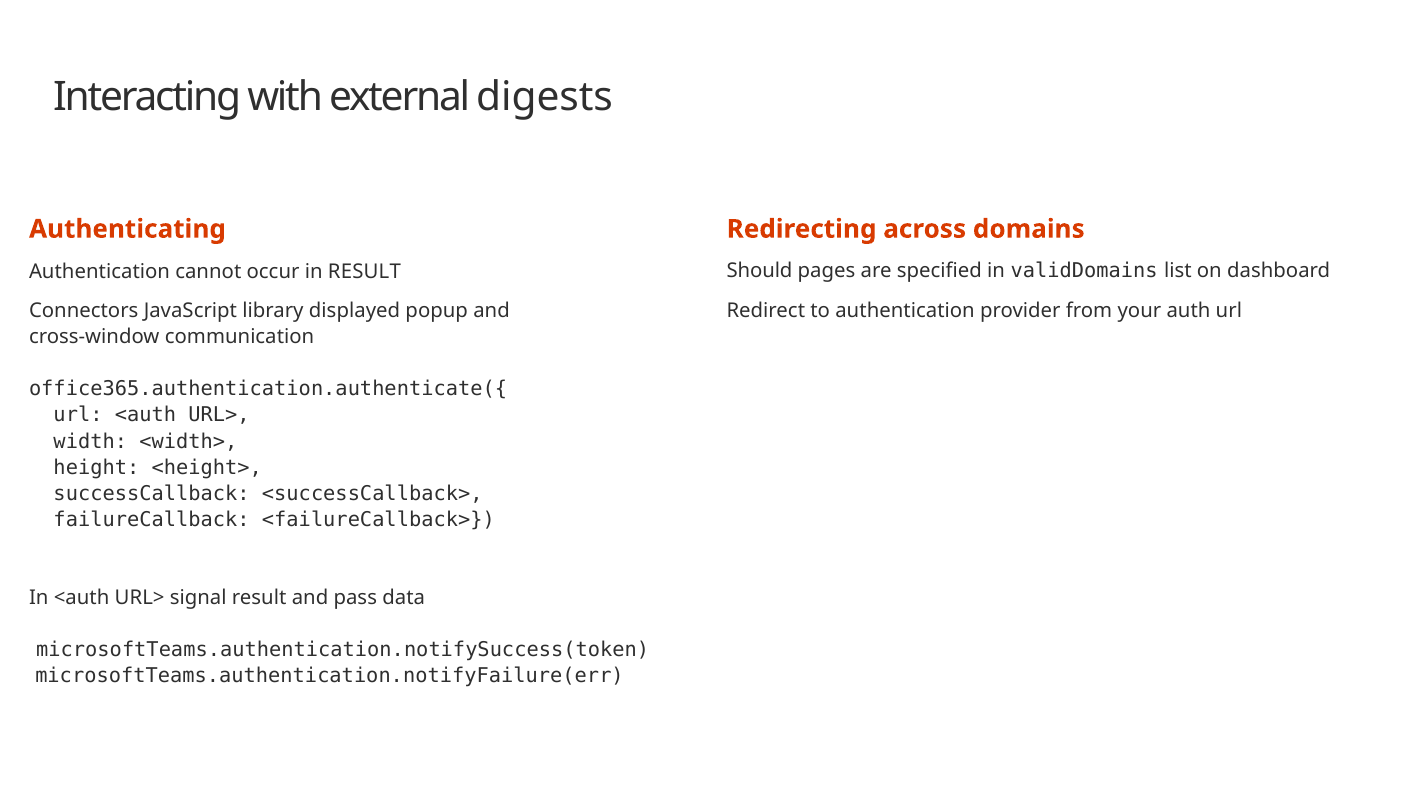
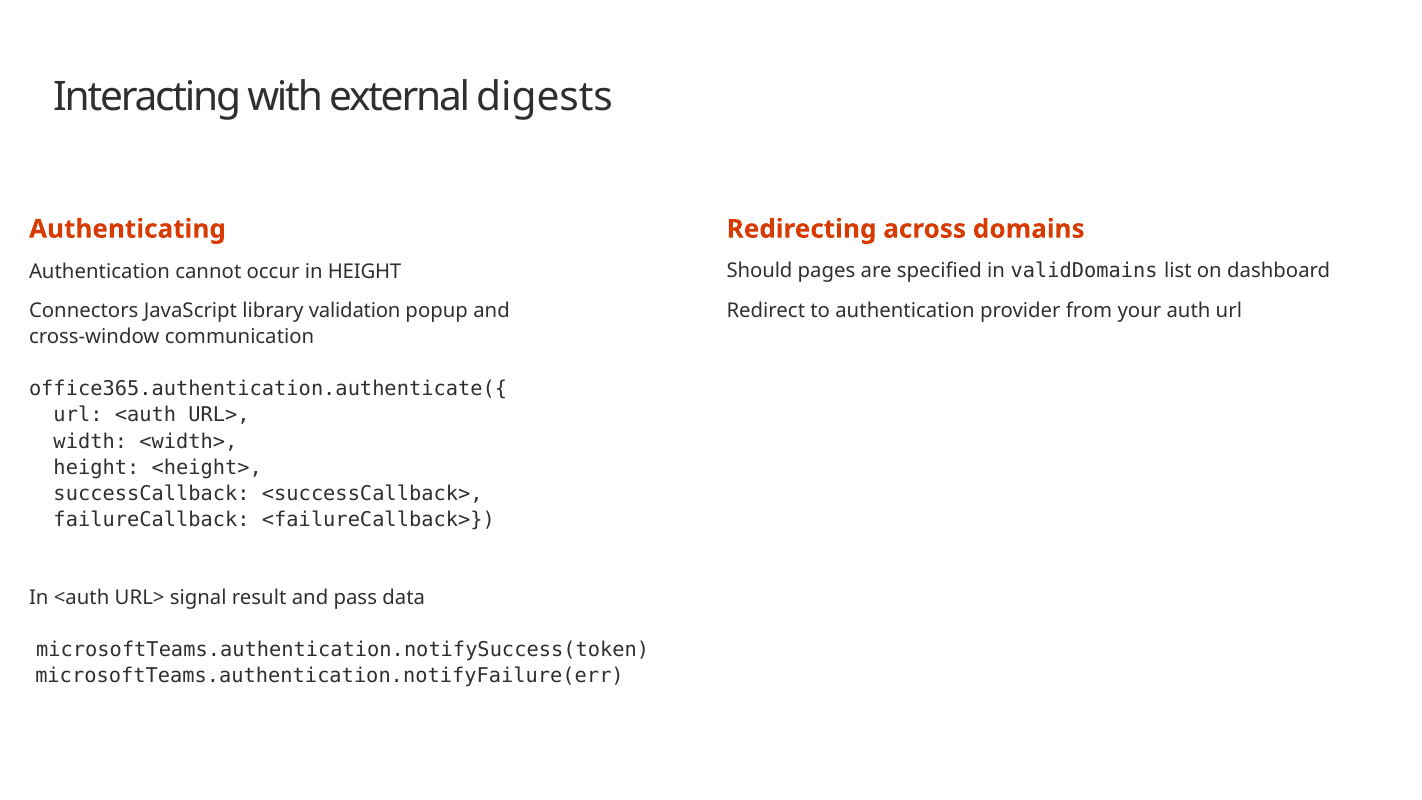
in RESULT: RESULT -> HEIGHT (365, 271)
displayed: displayed -> validation (355, 311)
